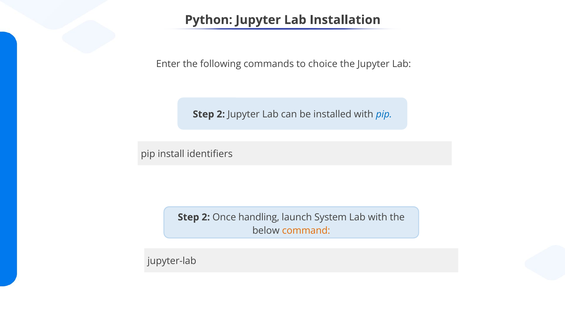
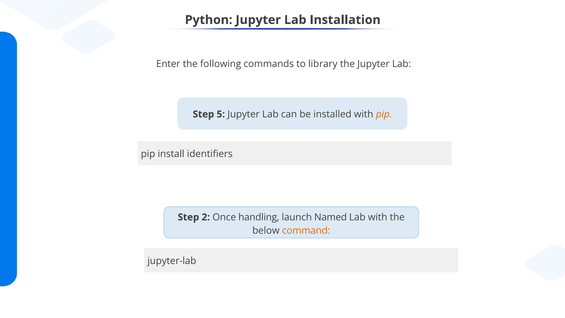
choice: choice -> library (323, 64)
2: 2 -> 5 (221, 114)
pip colour: blue -> orange (384, 114)
System: System -> Named (331, 217)
